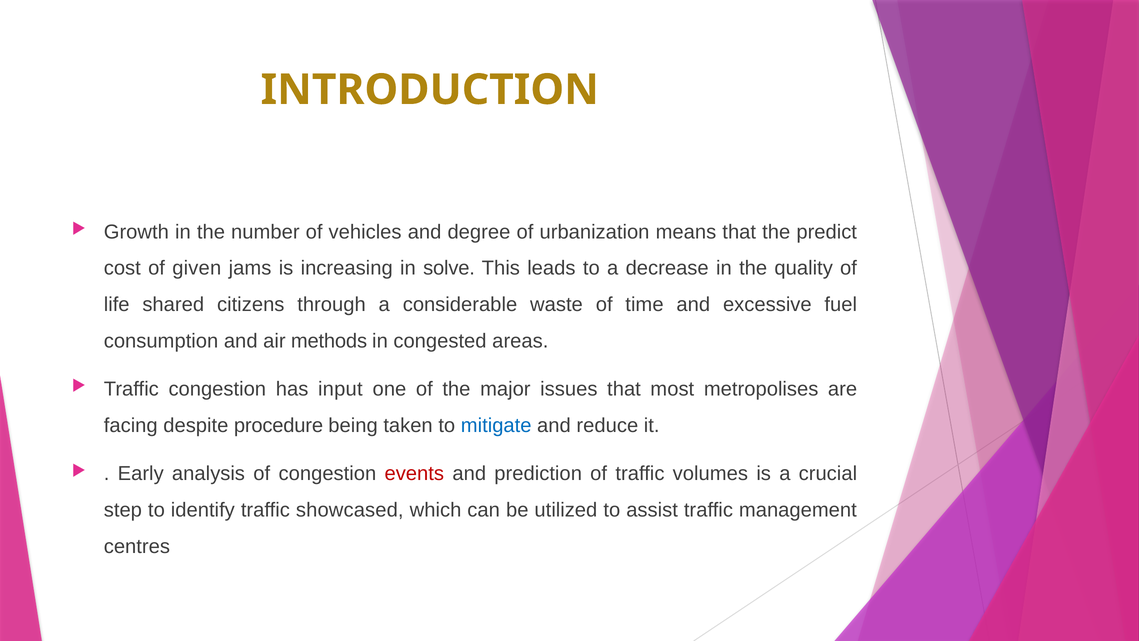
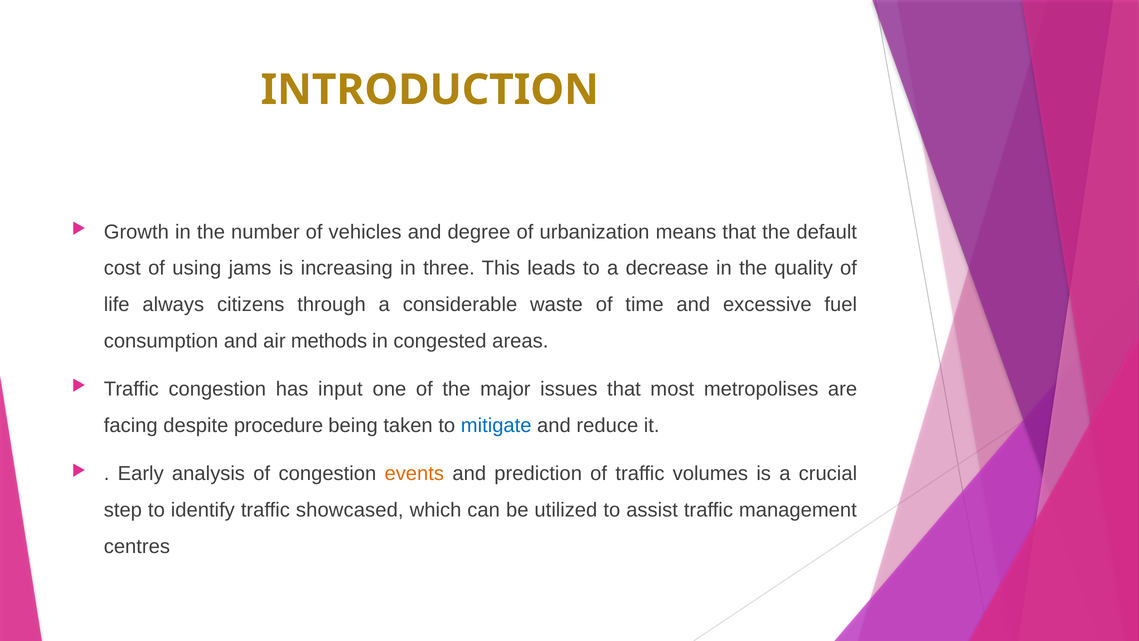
predict: predict -> default (827, 232)
given: given -> using (197, 268)
solve: solve -> three (449, 268)
shared: shared -> always (173, 304)
events colour: red -> orange (414, 473)
